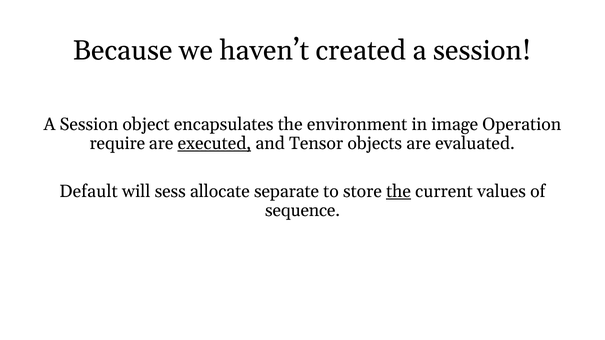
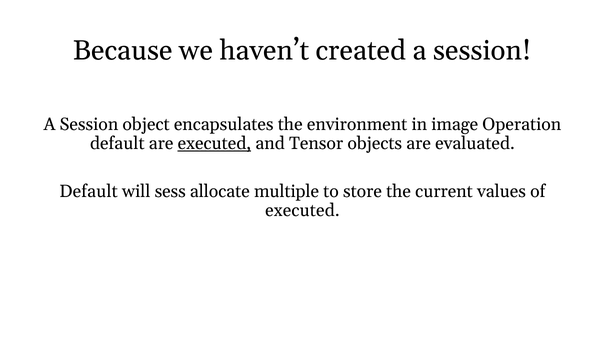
require: require -> default (117, 144)
separate: separate -> multiple (287, 192)
the underline: present -> none (399, 192)
sequence: sequence -> executed (302, 211)
